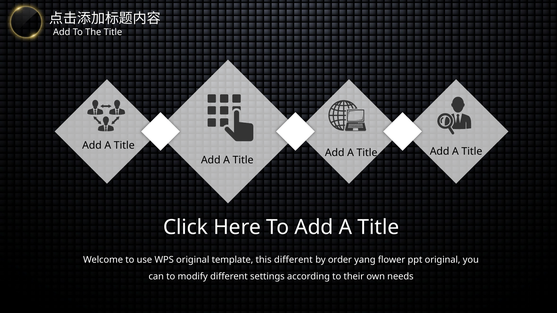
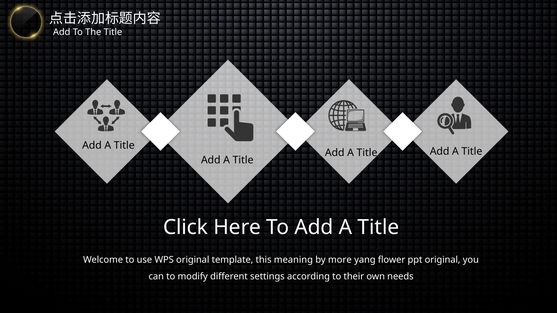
this different: different -> meaning (293, 260)
order: order -> more (340, 260)
